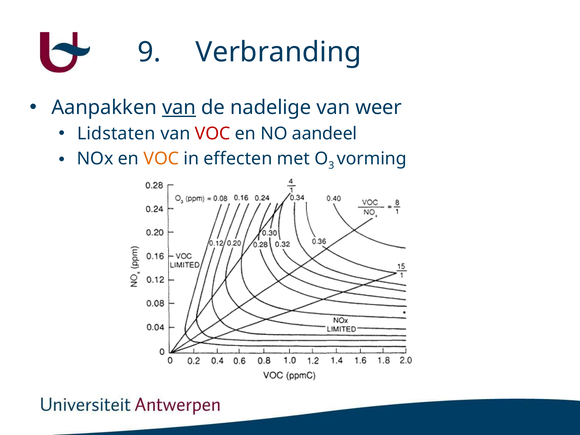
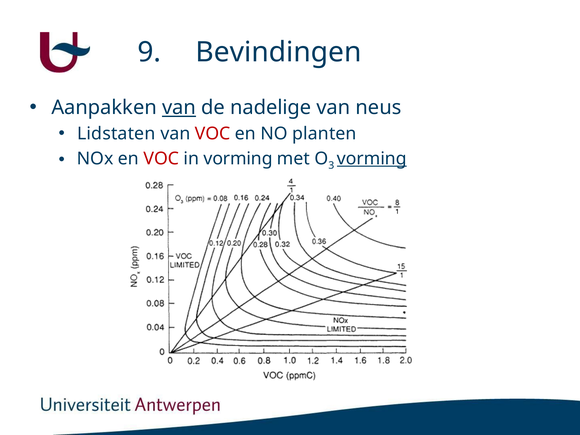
Verbranding: Verbranding -> Bevindingen (279, 52)
weer: weer -> neus (379, 108)
aandeel: aandeel -> planten (324, 134)
VOC colour: orange -> red (161, 159)
in effecten: effecten -> vorming (238, 159)
vorming underline: none -> present (372, 159)
